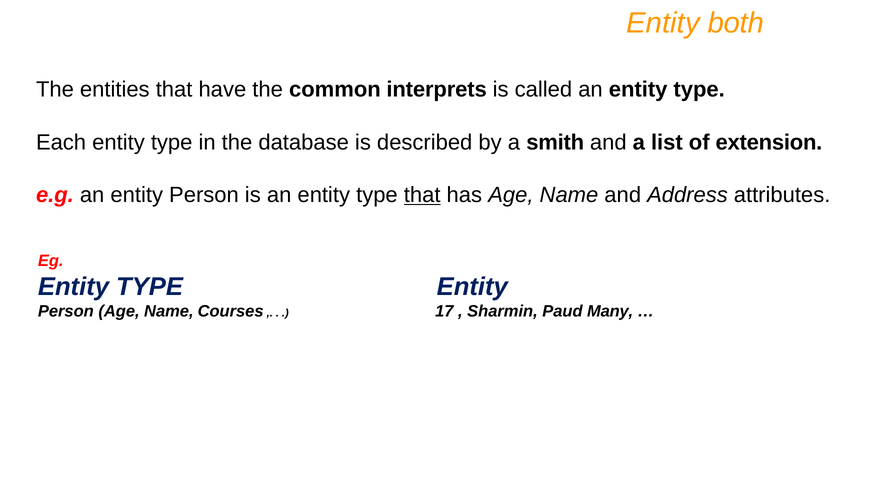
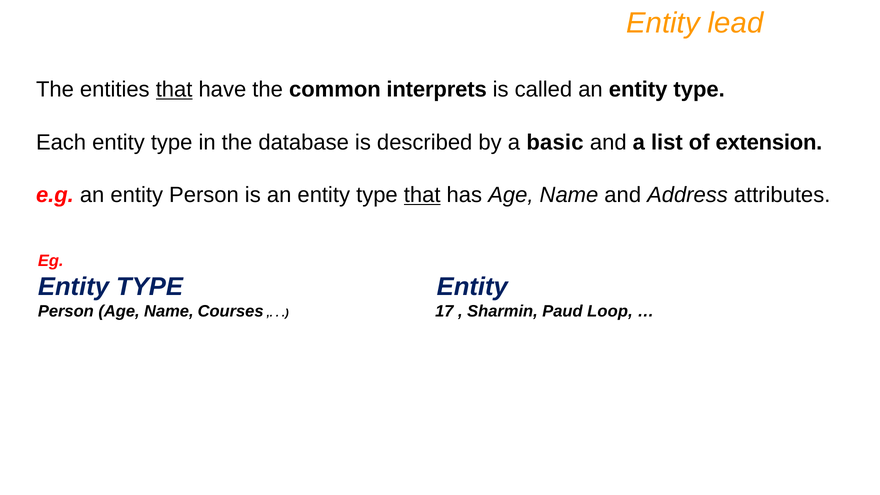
both: both -> lead (736, 23)
that underline: none -> present (174, 89)
smith: smith -> basic (555, 142)
Many: Many -> Loop (610, 311)
